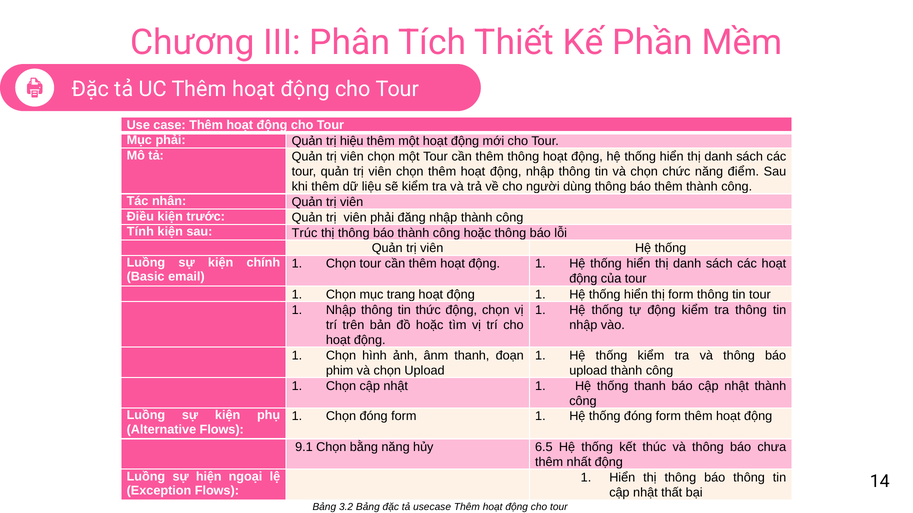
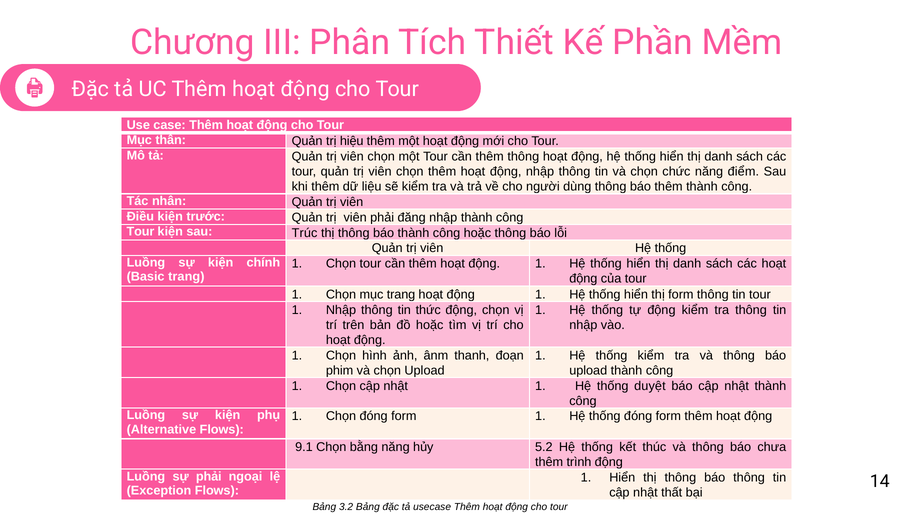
Mục phải: phải -> thân (171, 140)
Tính: Tính -> Tour (140, 232)
Basic email: email -> trang (186, 277)
thống thanh: thanh -> duyệt (650, 386)
6.5: 6.5 -> 5.2 (544, 448)
nhất: nhất -> trình (579, 463)
sự hiện: hiện -> phải (209, 477)
